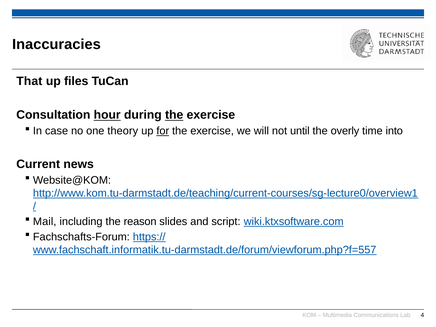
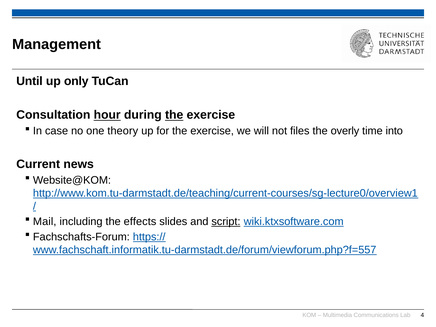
Inaccuracies: Inaccuracies -> Management (56, 44)
That: That -> Until (29, 81)
files: files -> only (76, 81)
for underline: present -> none (163, 131)
until: until -> files (300, 131)
reason: reason -> effects (140, 221)
script underline: none -> present (226, 221)
